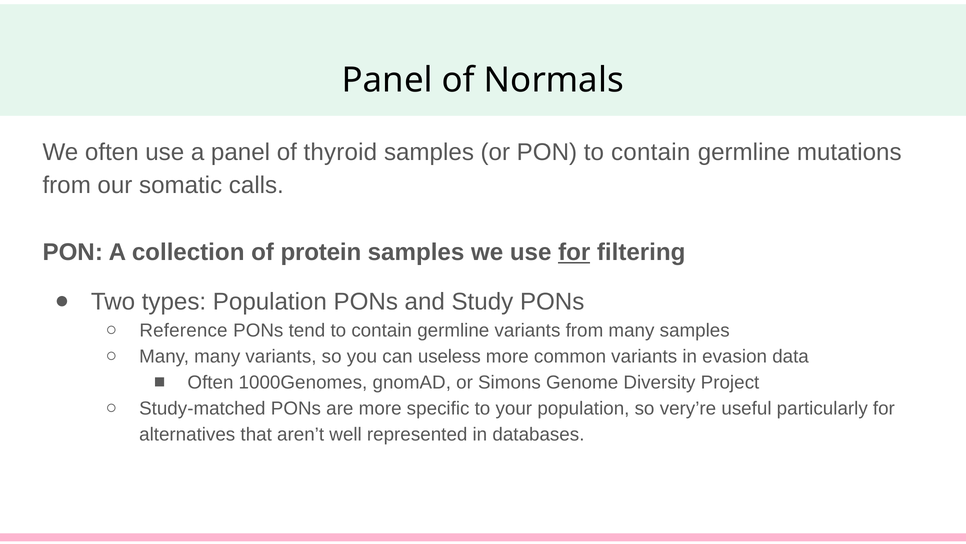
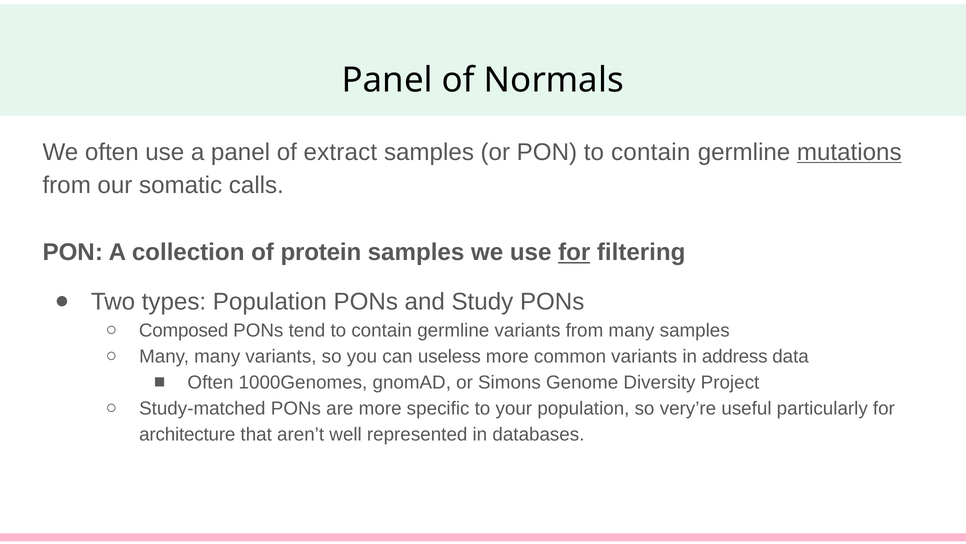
thyroid: thyroid -> extract (340, 152)
mutations underline: none -> present (849, 152)
Reference: Reference -> Composed (184, 330)
evasion: evasion -> address (735, 356)
alternatives: alternatives -> architecture (187, 434)
